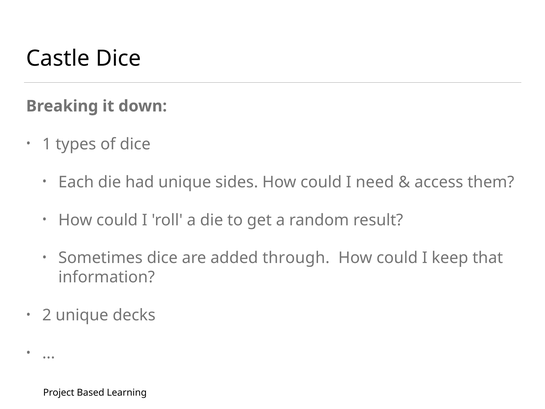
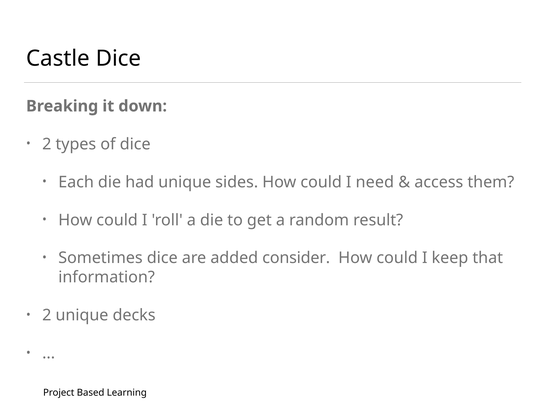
1: 1 -> 2 (47, 144)
through: through -> consider (296, 258)
